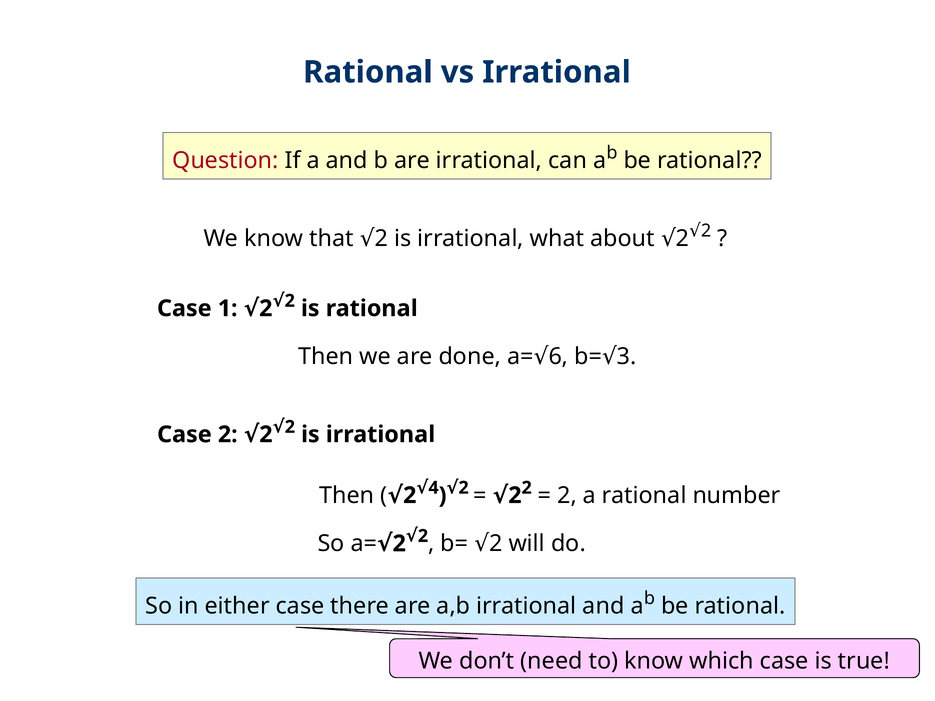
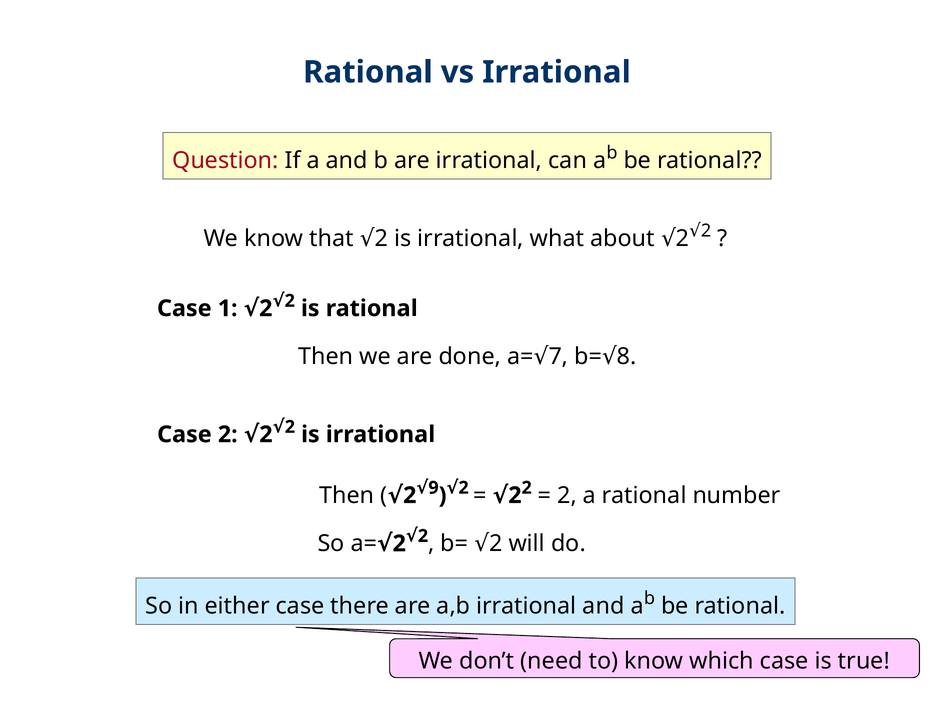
6: 6 -> 7 (558, 357)
3: 3 -> 8 (627, 357)
4: 4 -> 9 (434, 488)
